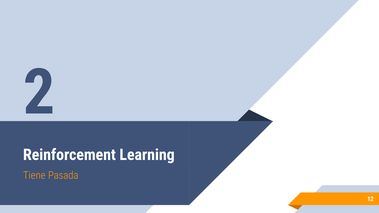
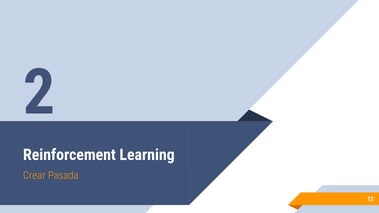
Tiene: Tiene -> Crear (34, 176)
